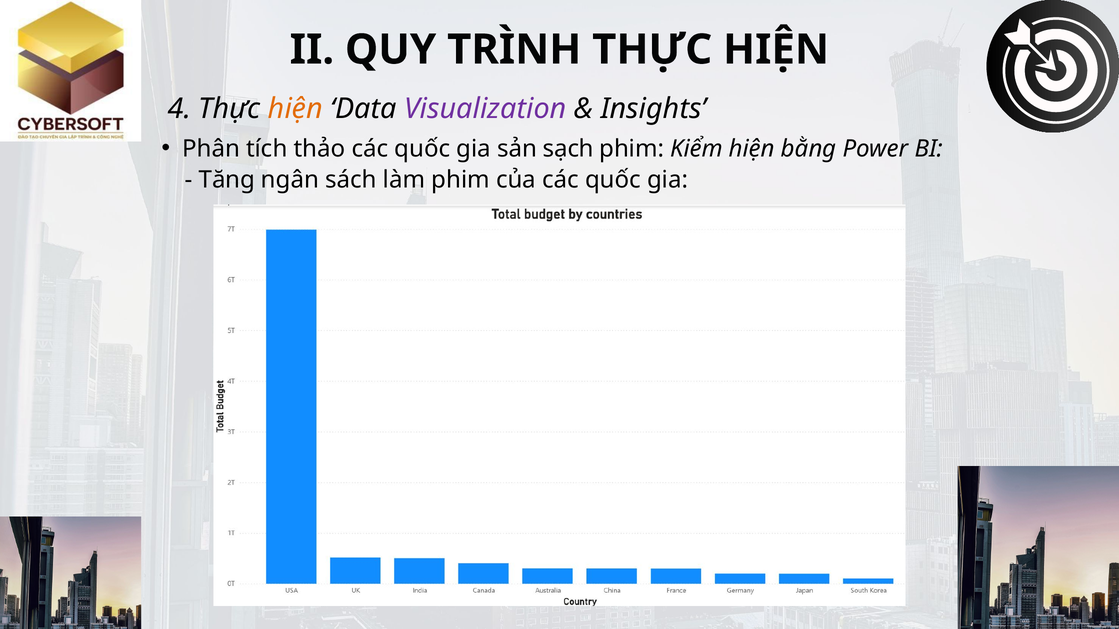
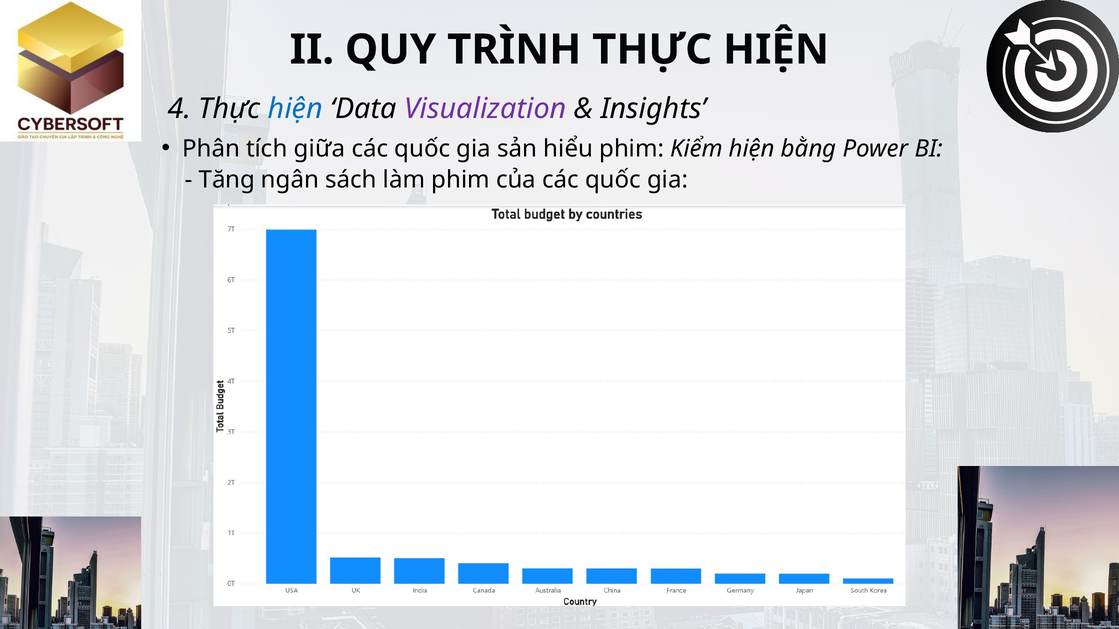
hiện colour: orange -> blue (295, 109)
thảo: thảo -> giữa (319, 149)
sạch: sạch -> hiểu (568, 149)
